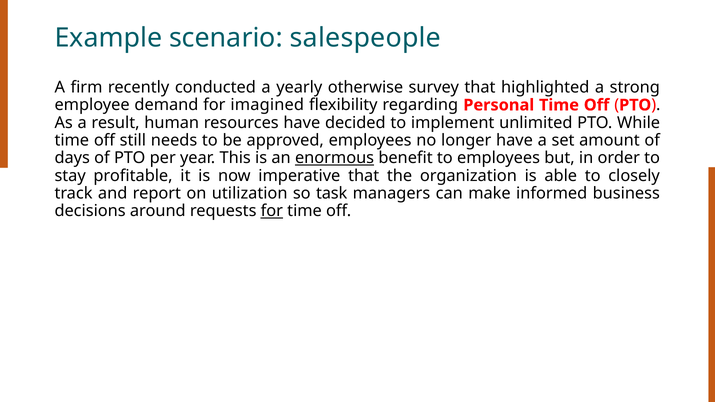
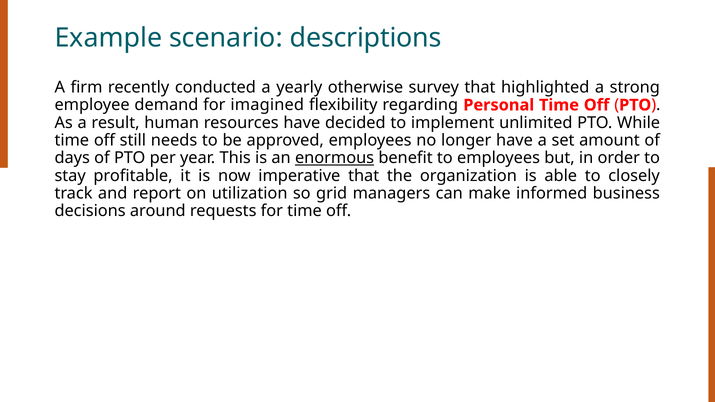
salespeople: salespeople -> descriptions (366, 38)
task: task -> grid (332, 193)
for underline: present -> none (272, 211)
